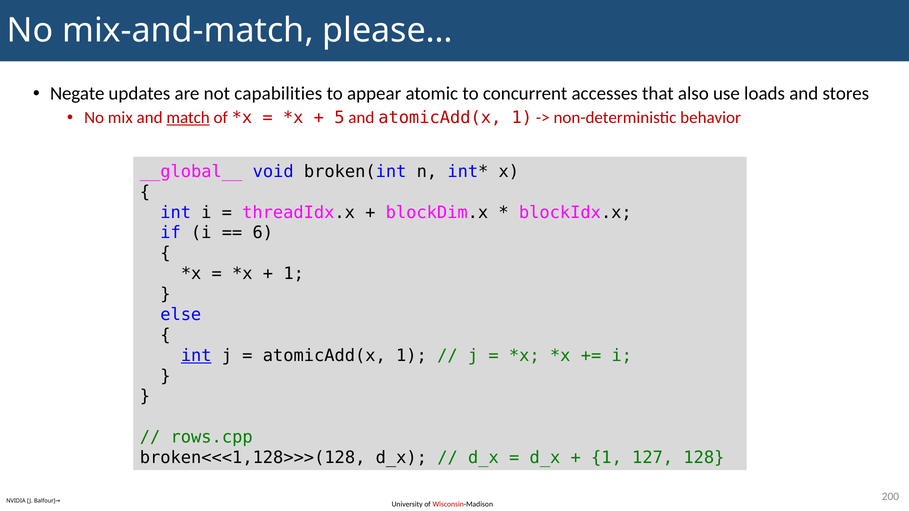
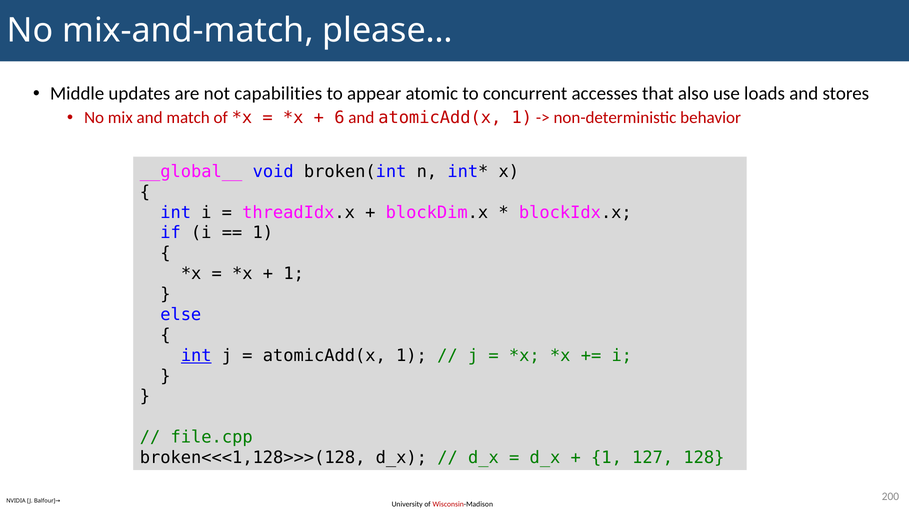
Negate: Negate -> Middle (77, 94)
match underline: present -> none (188, 118)
5: 5 -> 6 (339, 118)
6: 6 -> 1 (263, 233)
rows.cpp: rows.cpp -> file.cpp (212, 437)
